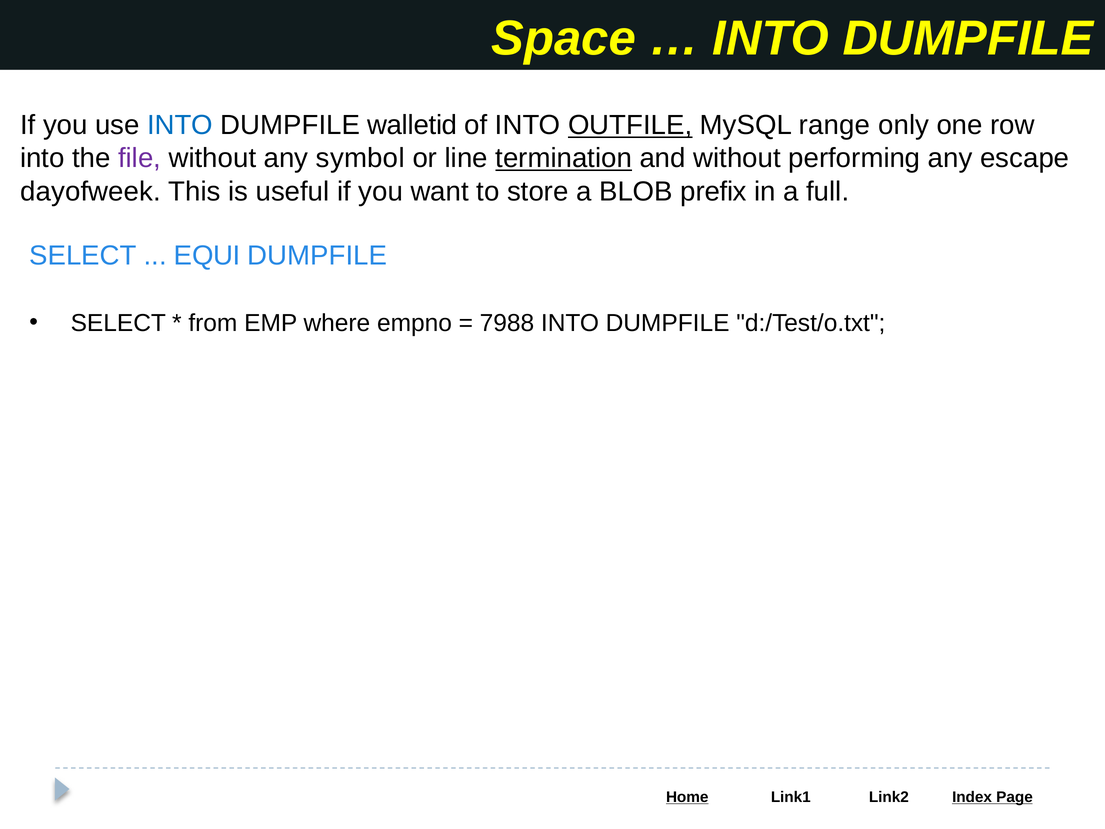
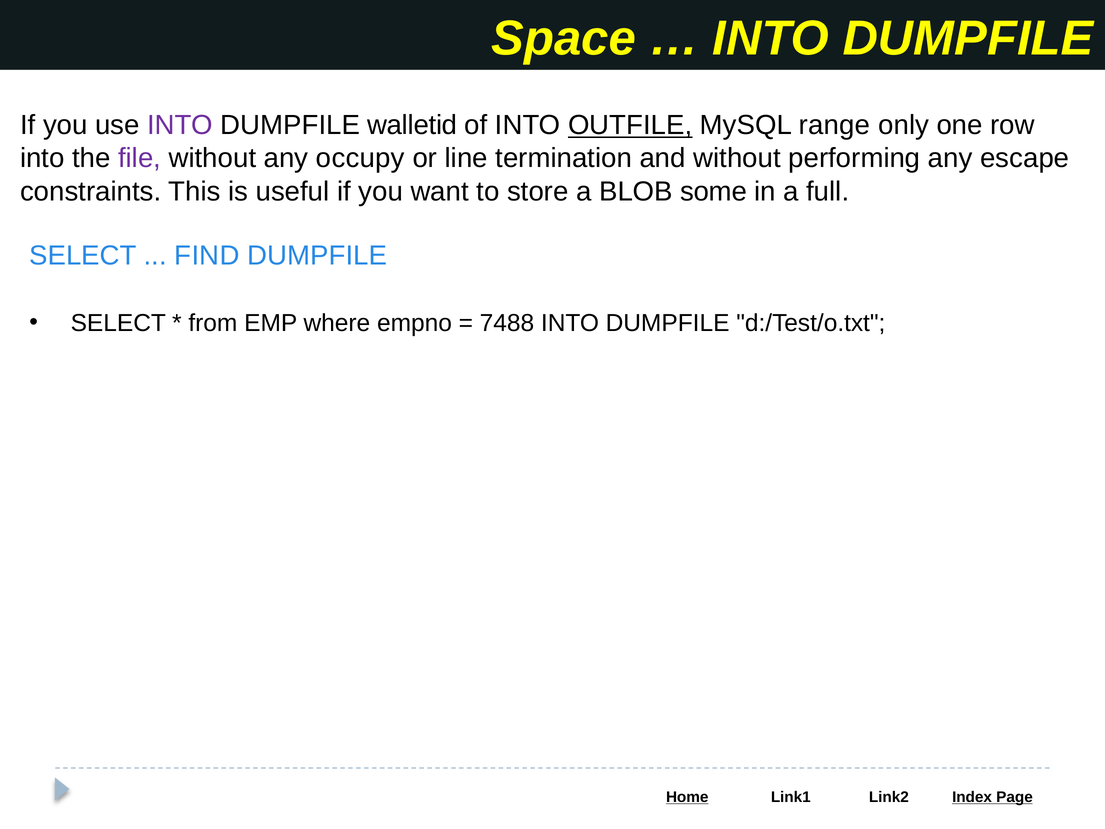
INTO colour: blue -> purple (180, 125)
symbol: symbol -> occupy (360, 158)
termination underline: present -> none (564, 158)
dayofweek: dayofweek -> constraints (91, 191)
prefix: prefix -> some (714, 191)
EQUI: EQUI -> FIND (207, 256)
7988: 7988 -> 7488 (507, 323)
